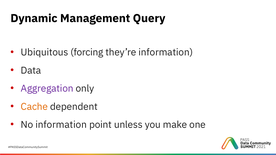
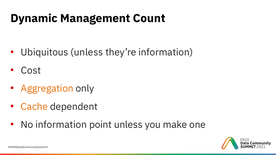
Query: Query -> Count (149, 18)
Ubiquitous forcing: forcing -> unless (87, 52)
Data: Data -> Cost (31, 71)
Aggregation colour: purple -> orange (47, 89)
